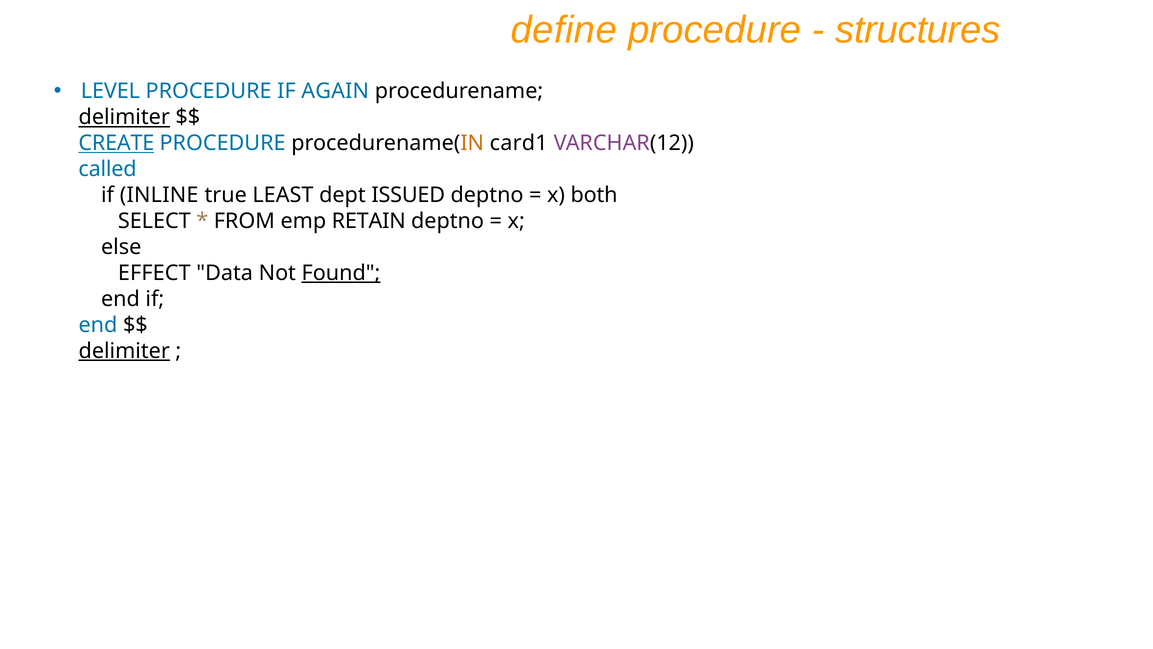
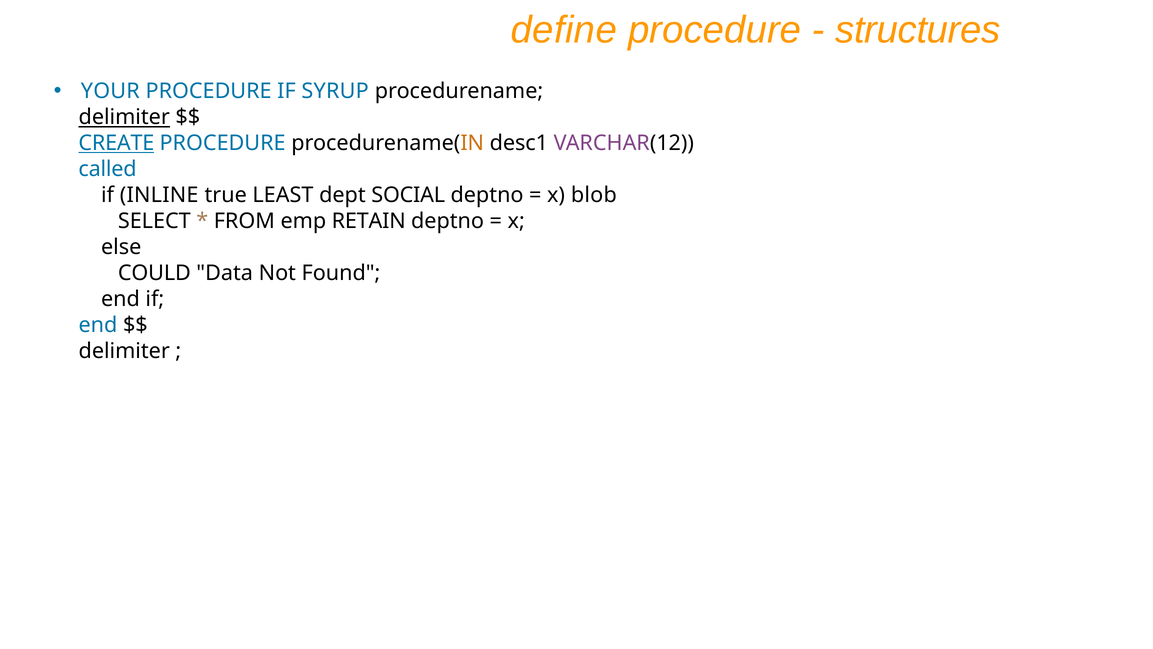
LEVEL: LEVEL -> YOUR (110, 91)
AGAIN: AGAIN -> SYRUP (335, 91)
card1: card1 -> desc1 (519, 143)
ISSUED: ISSUED -> SOCIAL (408, 195)
both: both -> blob (594, 195)
EFFECT: EFFECT -> COULD (154, 273)
Found underline: present -> none (341, 273)
delimiter underline: present -> none (124, 351)
